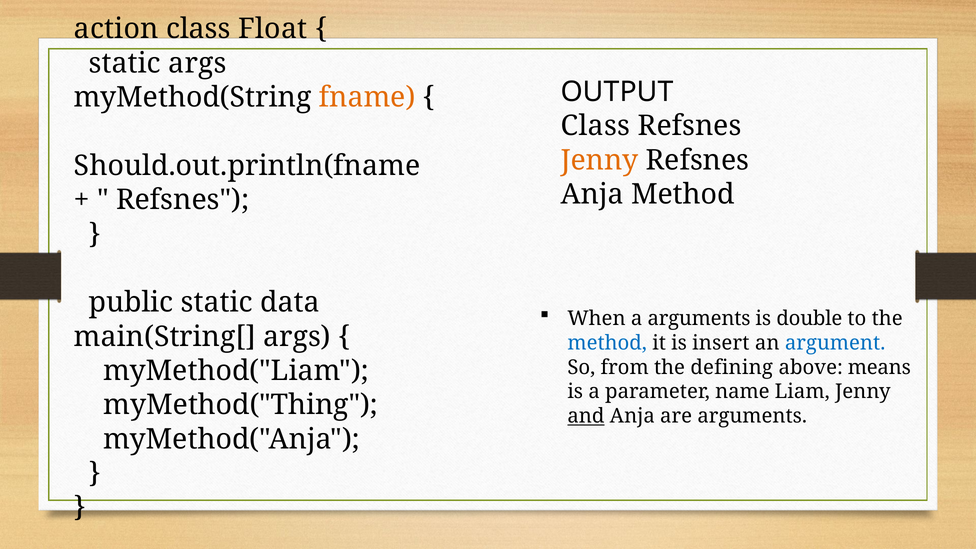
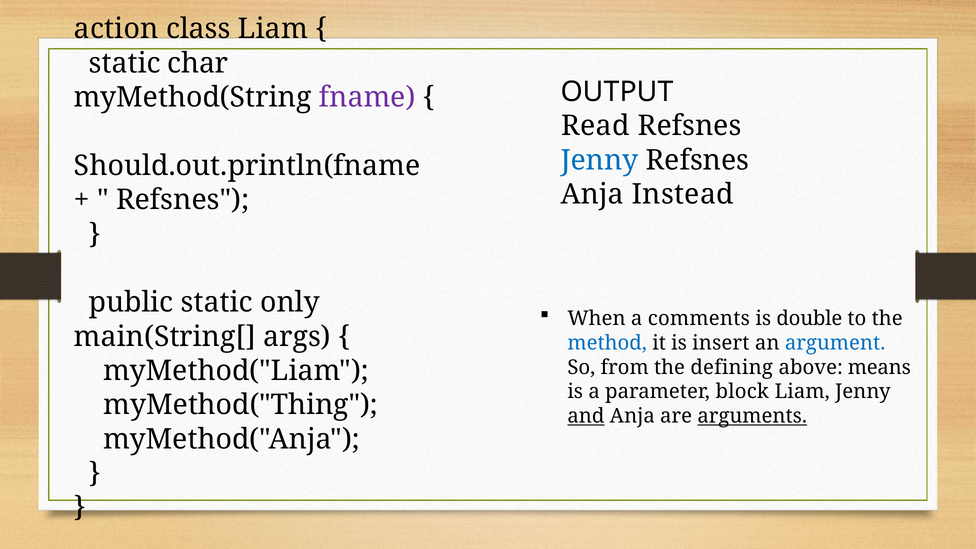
class Float: Float -> Liam (273, 29)
static args: args -> char (198, 63)
fname colour: orange -> purple (367, 97)
Class: Class -> Read (596, 126)
Jenny colour: orange -> blue (600, 160)
Anja Method: Method -> Instead (683, 194)
data: data -> only (290, 303)
a arguments: arguments -> comments (699, 319)
name: name -> block (742, 392)
arguments underline: none -> present (752, 416)
